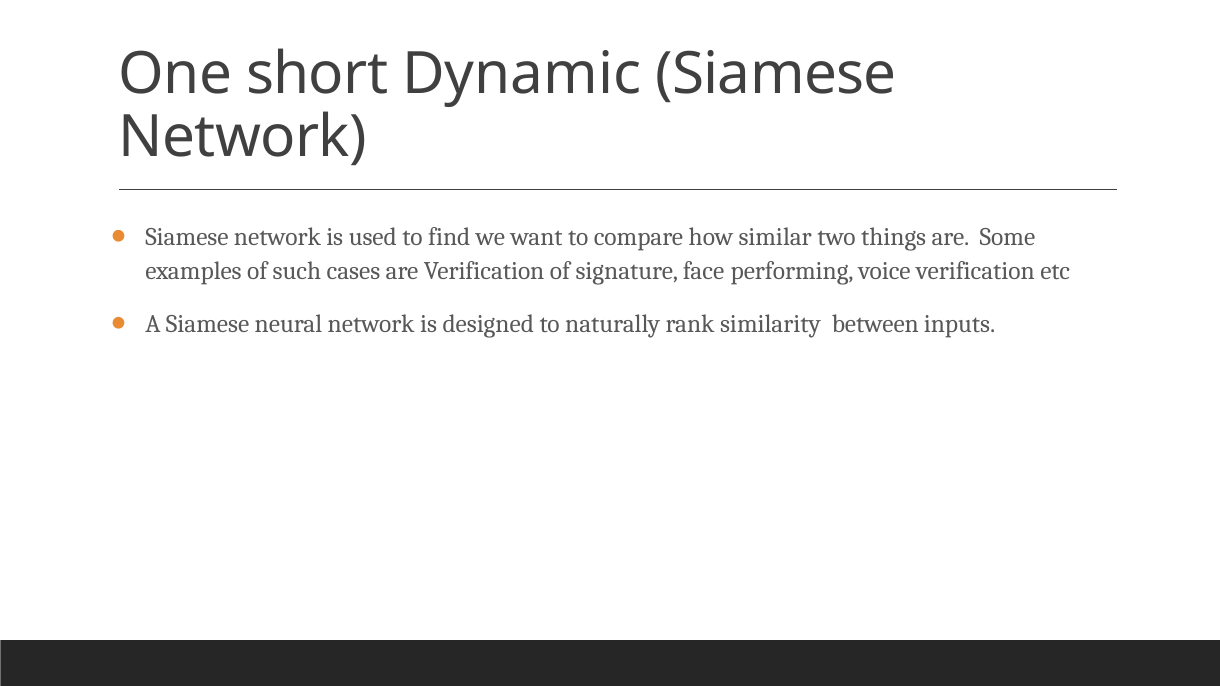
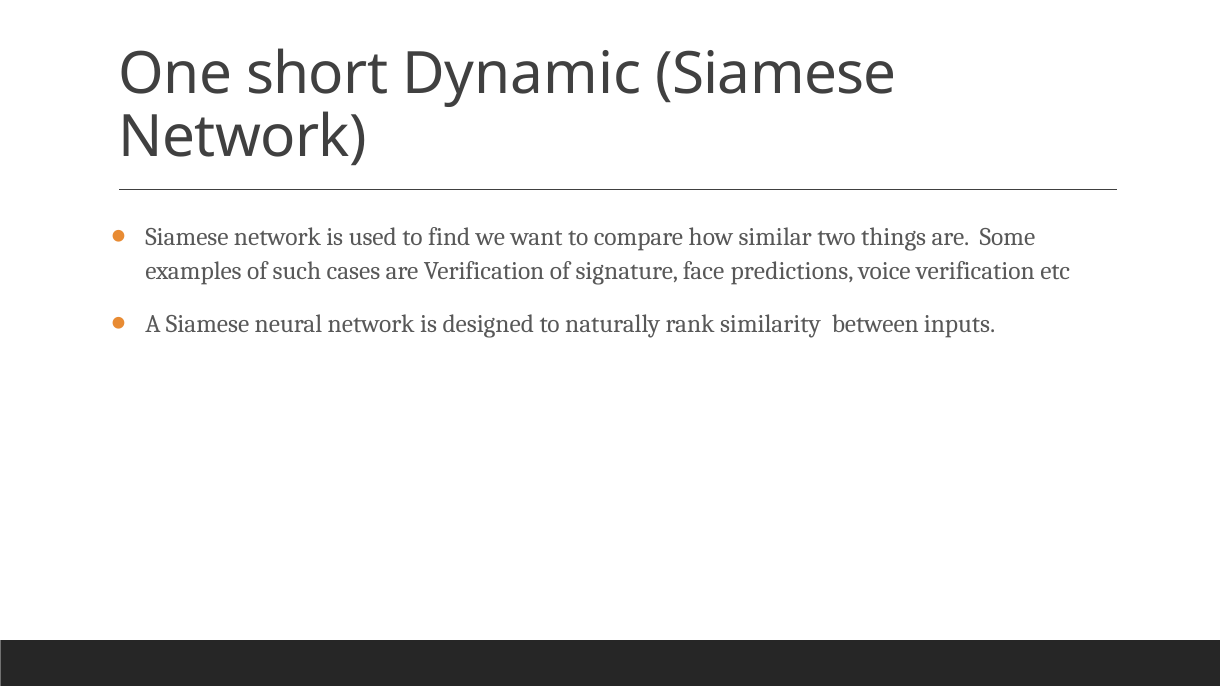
performing: performing -> predictions (792, 272)
